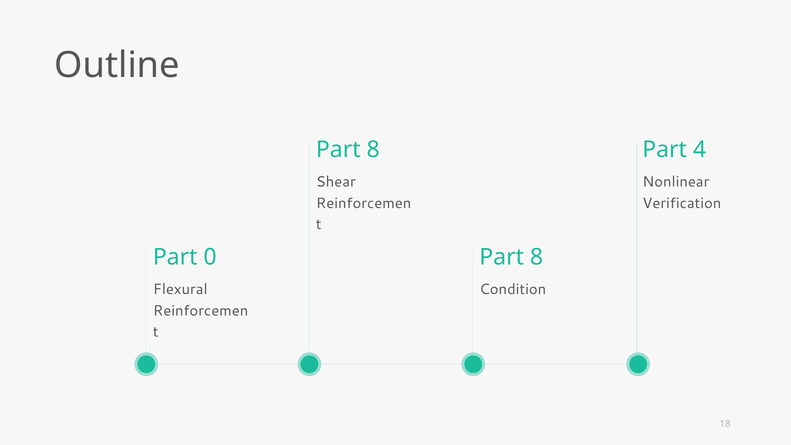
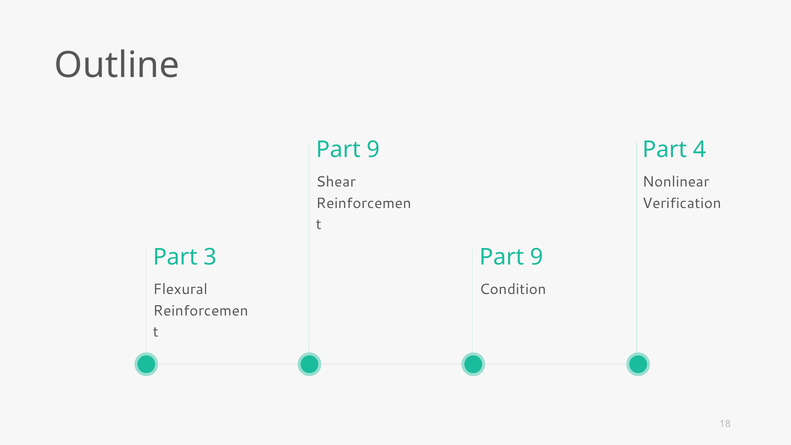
8: 8 -> 9 (373, 150)
0: 0 -> 3 (210, 257)
8: 8 -> 9 (537, 257)
